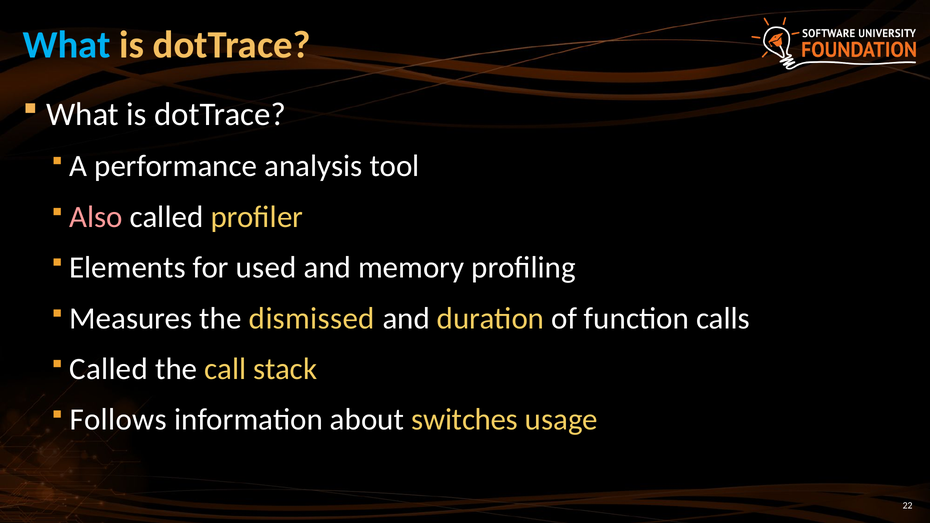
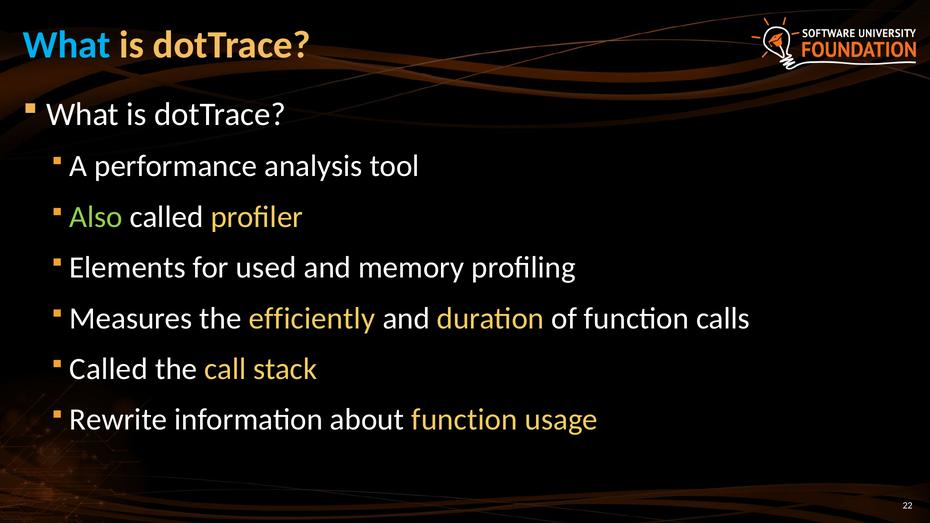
Also colour: pink -> light green (96, 217)
dismissed: dismissed -> efficiently (312, 318)
Follows: Follows -> Rewrite (118, 420)
about switches: switches -> function (465, 420)
